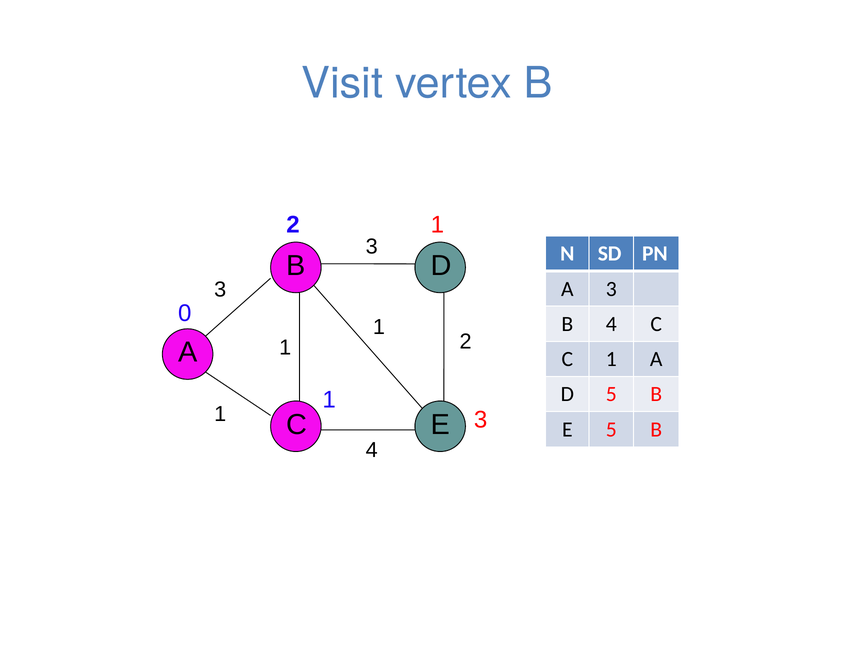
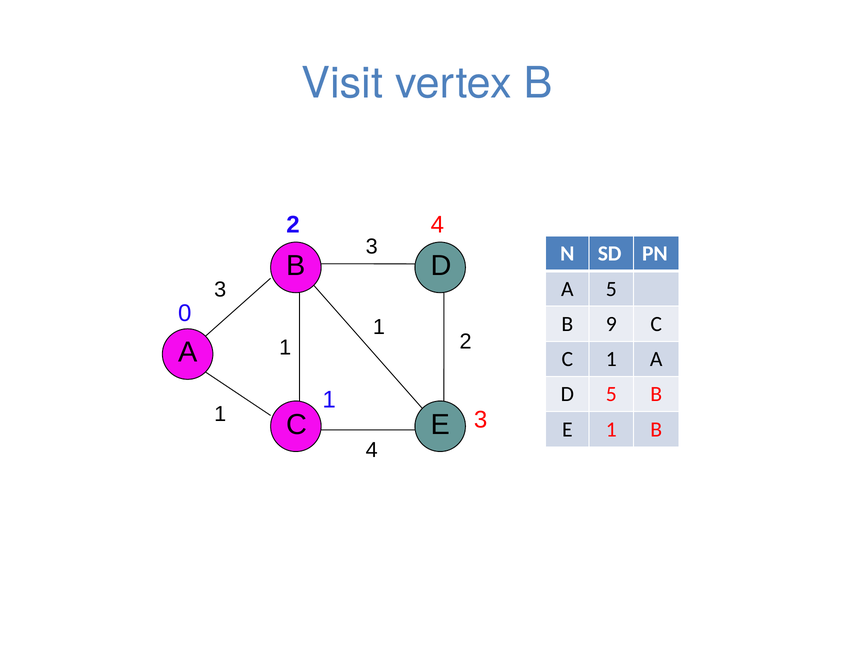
1: 1 -> 4 (437, 225)
A 3: 3 -> 5 (611, 289)
B 4: 4 -> 9 (611, 324)
E 5: 5 -> 1 (611, 429)
